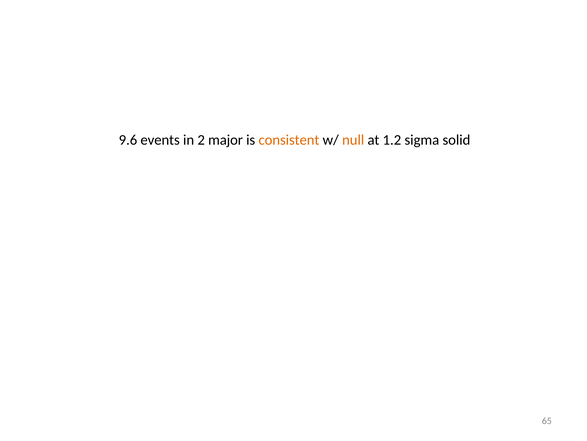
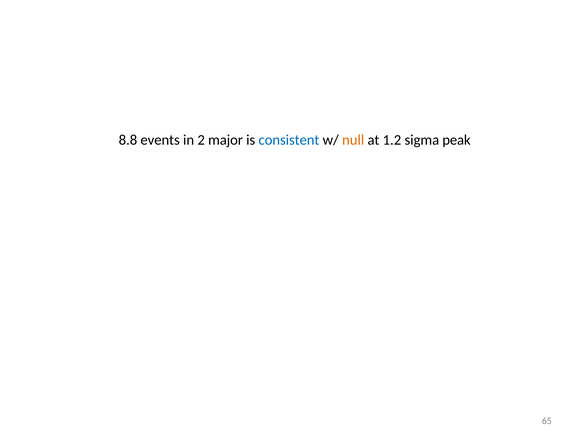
9.6: 9.6 -> 8.8 (128, 140)
consistent colour: orange -> blue (289, 140)
solid: solid -> peak (456, 140)
